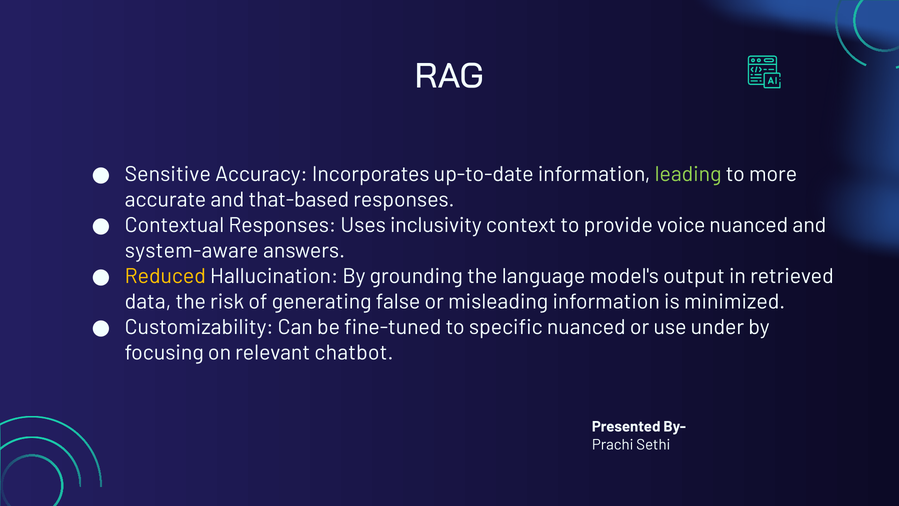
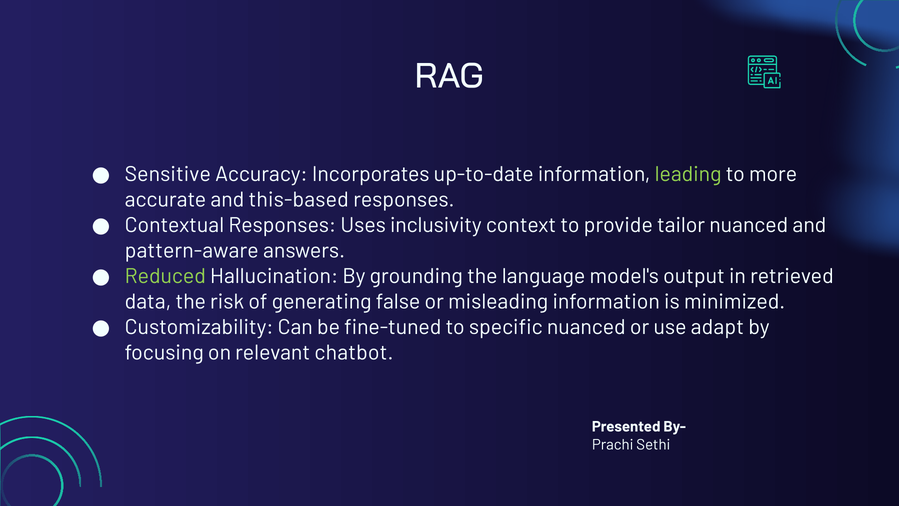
that-based: that-based -> this-based (299, 200)
voice: voice -> tailor (681, 225)
system-aware: system-aware -> pattern-aware (192, 251)
Reduced colour: yellow -> light green (165, 276)
under: under -> adapt (717, 327)
